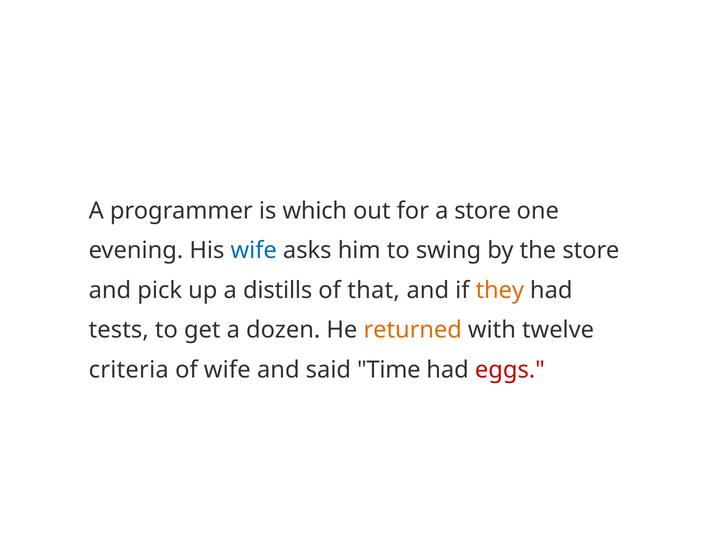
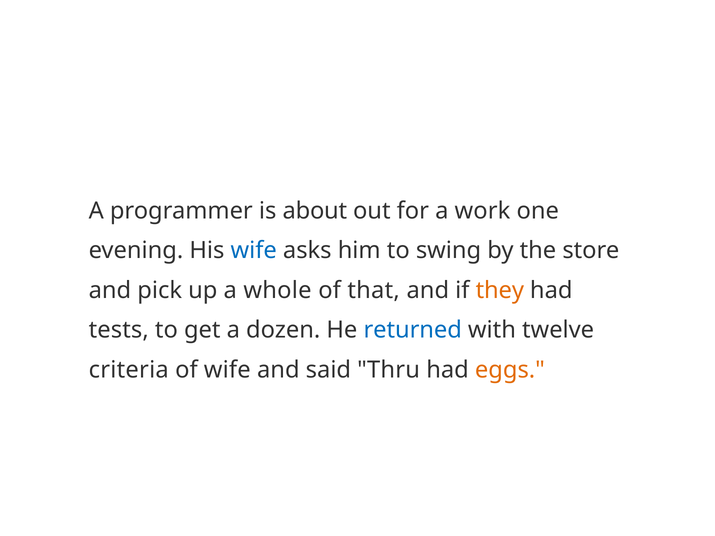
which: which -> about (315, 211)
a store: store -> work (482, 211)
distills: distills -> whole (277, 290)
returned colour: orange -> blue (413, 330)
Time: Time -> Thru (389, 370)
eggs colour: red -> orange (510, 370)
